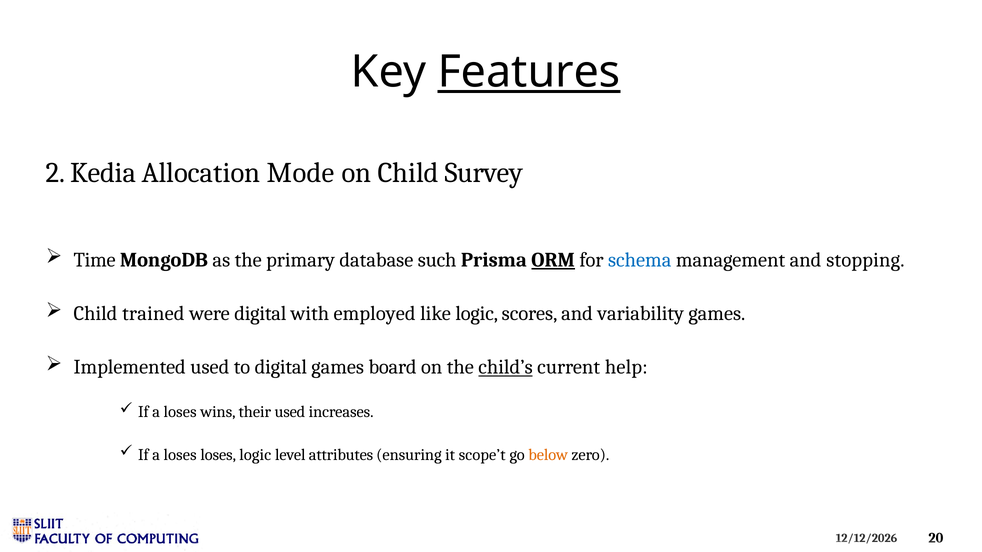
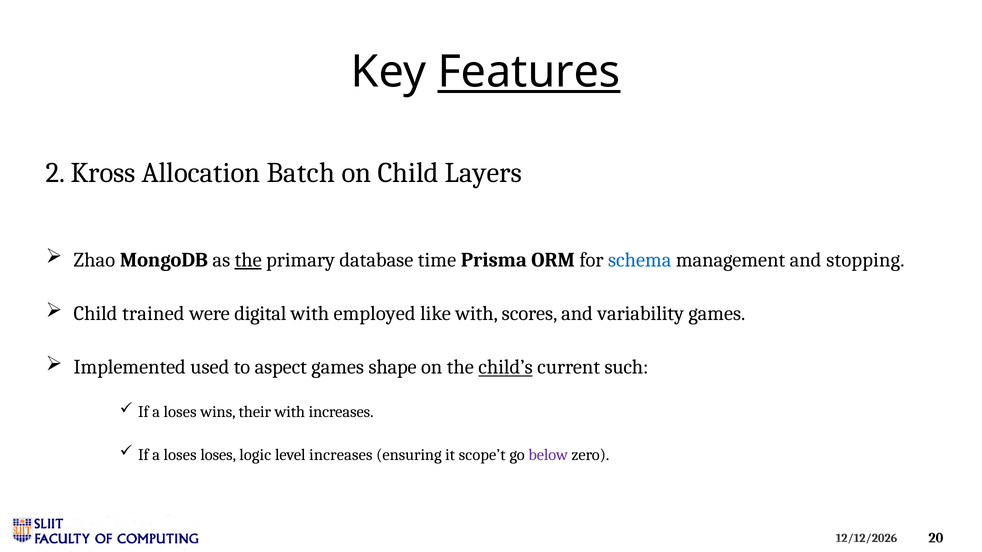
Kedia: Kedia -> Kross (103, 173)
Mode: Mode -> Batch (301, 173)
Survey: Survey -> Layers (484, 173)
Time: Time -> Zhao (94, 260)
the underline: none -> present (248, 260)
such: such -> time (437, 260)
ORM underline: present -> none (553, 260)
like logic: logic -> with (477, 314)
to digital: digital -> aspect (281, 367)
board: board -> shape (393, 367)
help: help -> such (626, 367)
their used: used -> with (290, 412)
level attributes: attributes -> increases (341, 455)
below colour: orange -> purple (548, 455)
